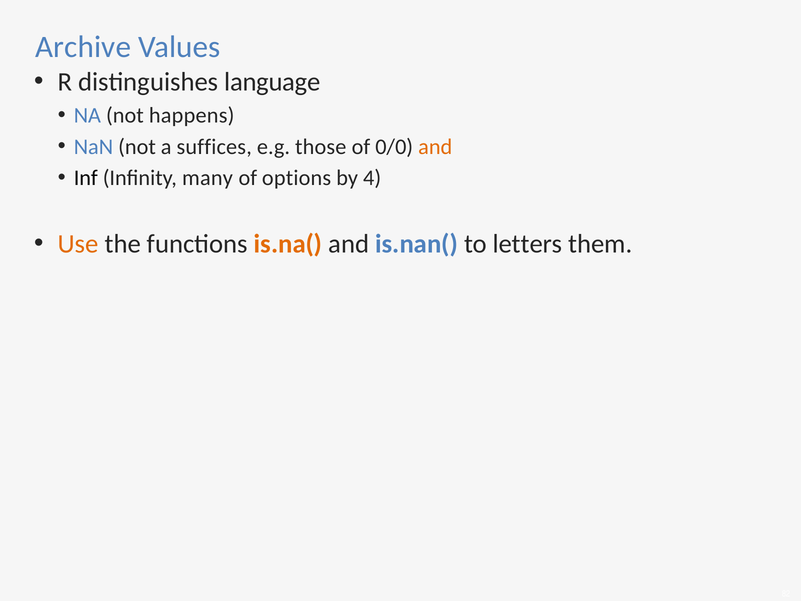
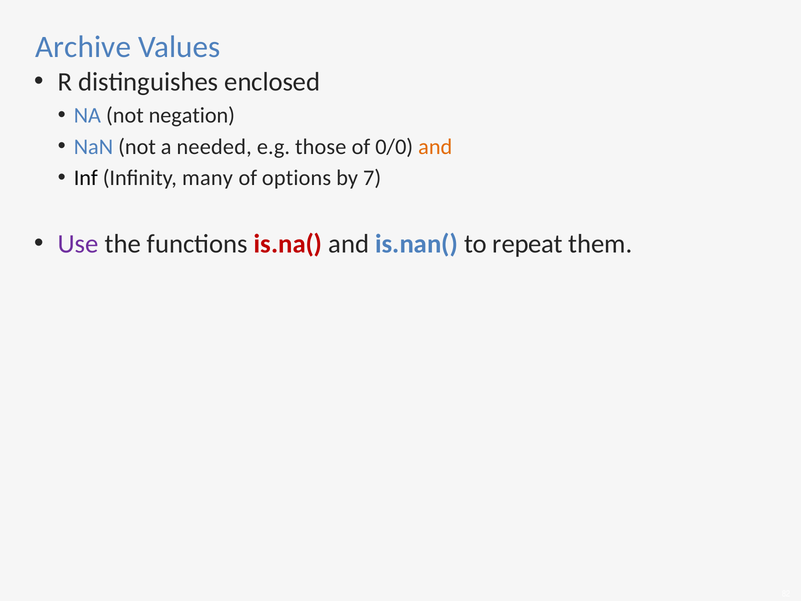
language: language -> enclosed (272, 82)
happens: happens -> negation (192, 116)
suffices: suffices -> needed (214, 147)
4: 4 -> 7 (372, 178)
Use colour: orange -> purple (78, 244)
is.na( colour: orange -> red (288, 244)
letters: letters -> repeat (528, 244)
